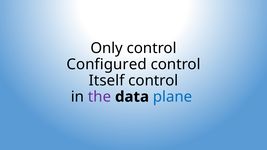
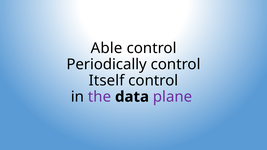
Only: Only -> Able (107, 48)
Configured: Configured -> Periodically (107, 64)
plane colour: blue -> purple (173, 97)
